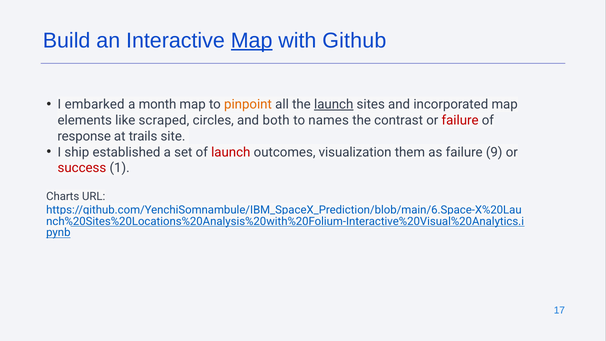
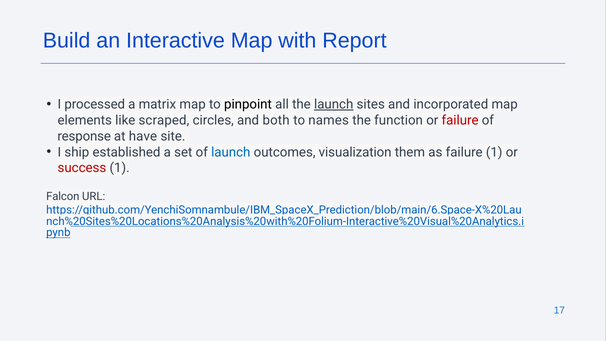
Map underline: present -> none (252, 40)
Github: Github -> Report (354, 40)
embarked: embarked -> processed (95, 104)
month: month -> matrix (157, 104)
pinpoint colour: orange -> black (248, 104)
contrast: contrast -> function (399, 120)
trails: trails -> have (143, 136)
launch colour: red -> blue (231, 152)
failure 9: 9 -> 1 (494, 152)
Charts: Charts -> Falcon (63, 196)
